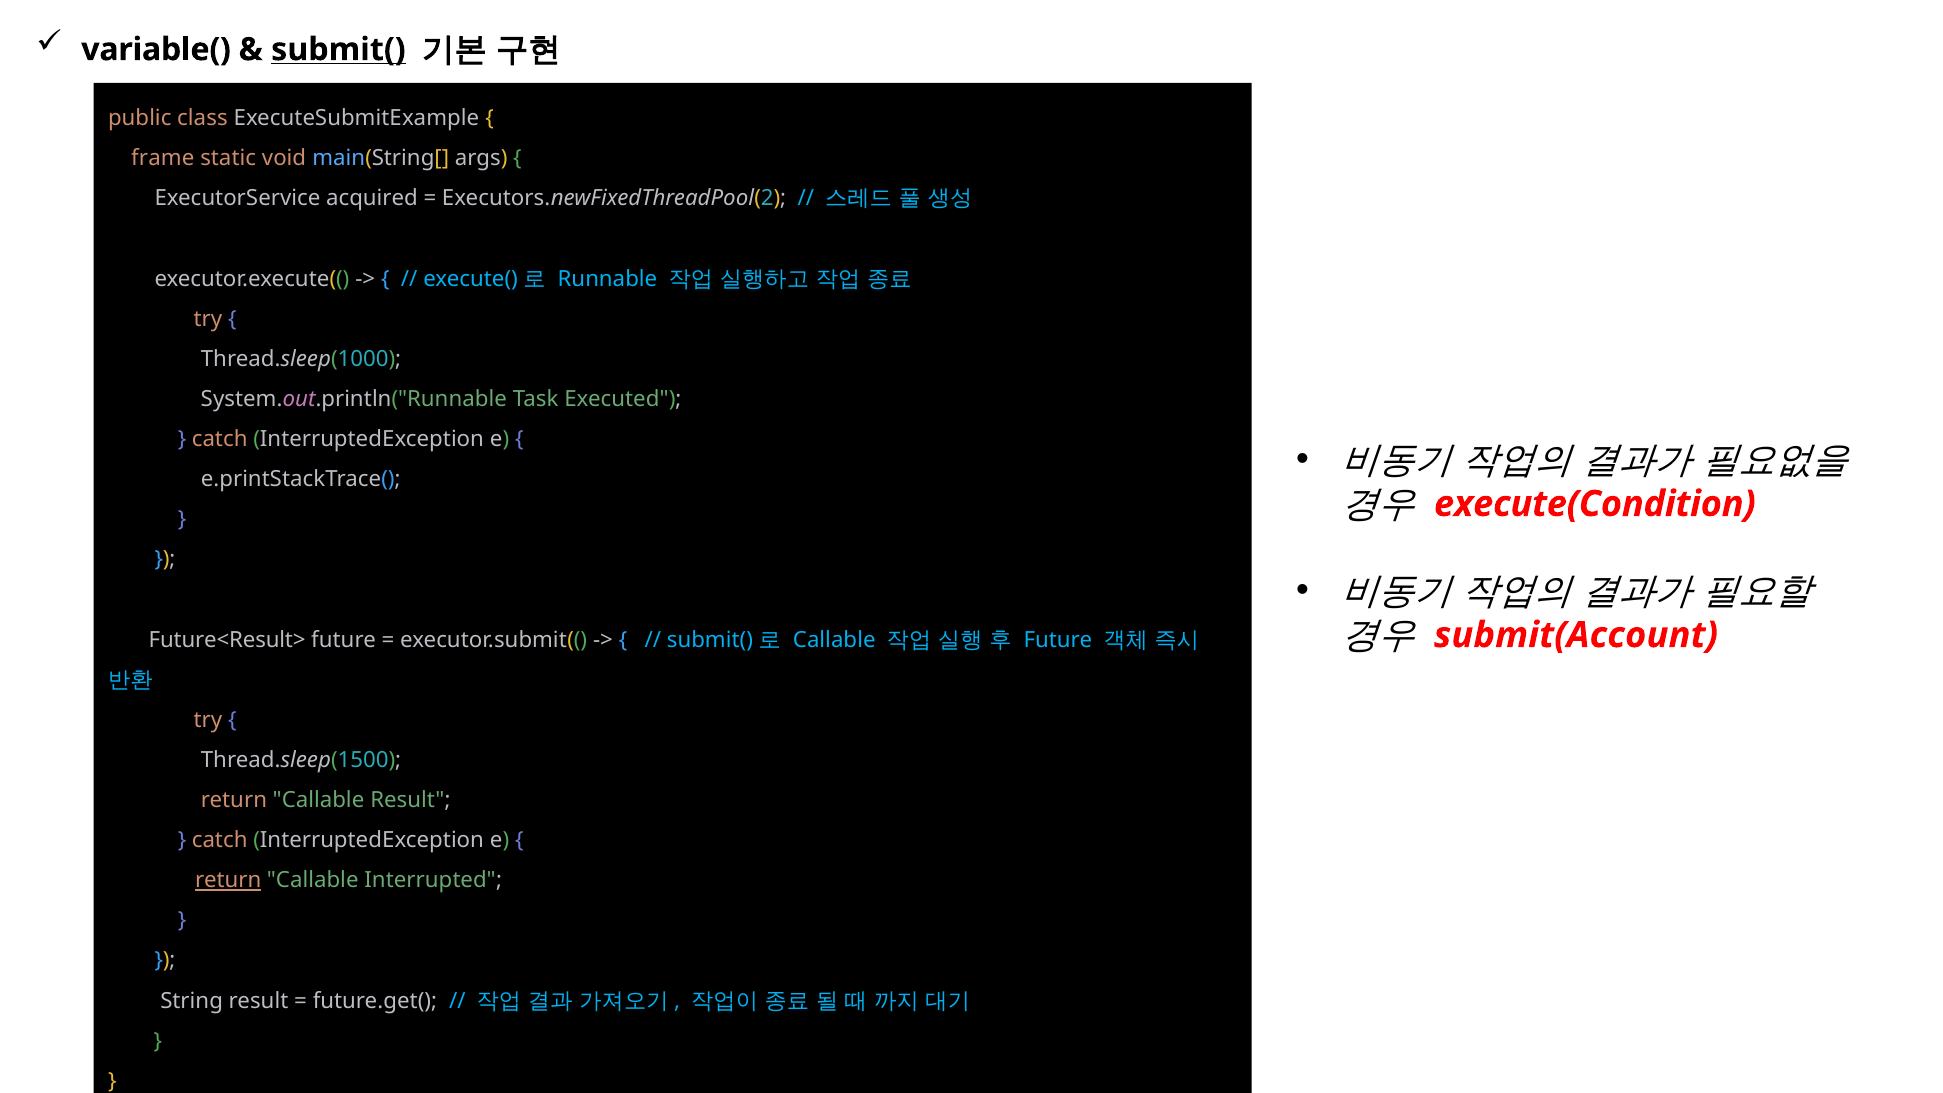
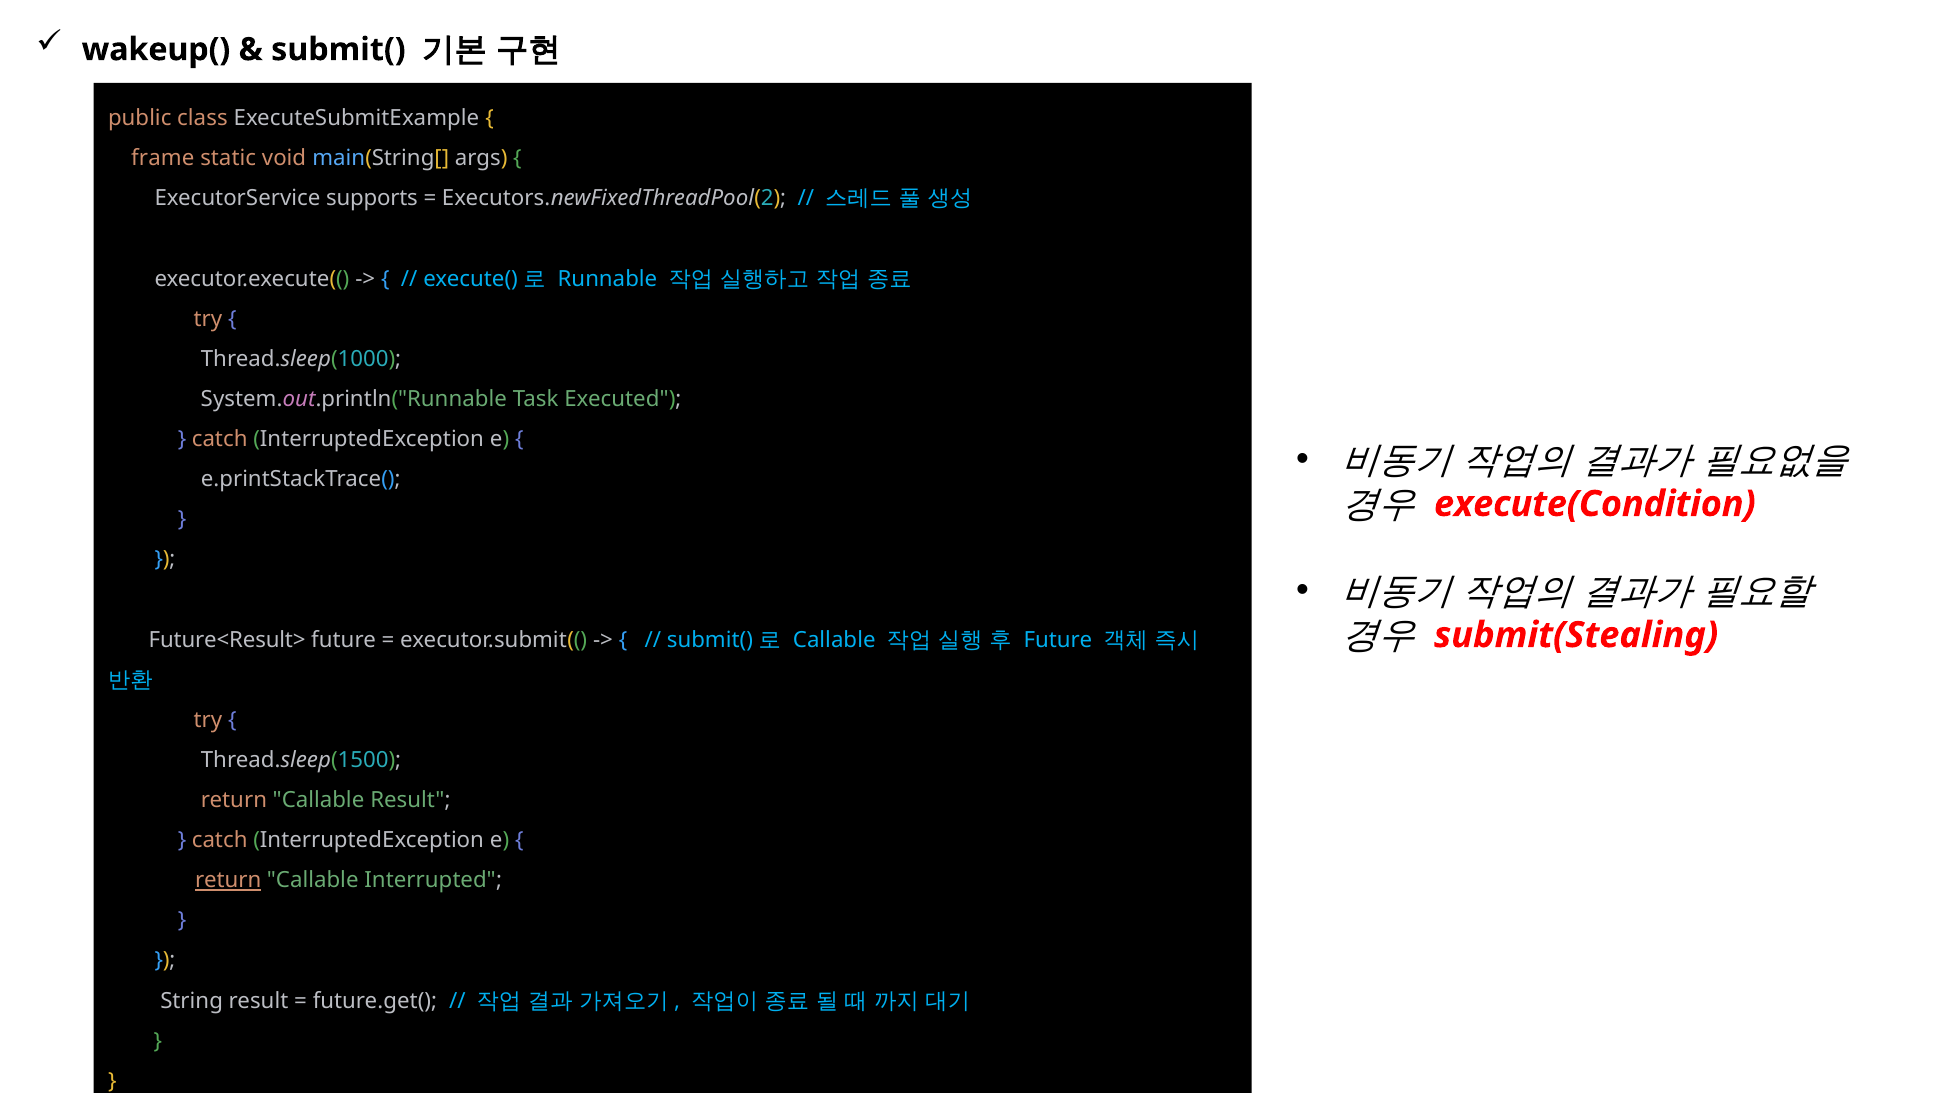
variable(: variable( -> wakeup( (156, 50)
submit( underline: present -> none (338, 50)
acquired: acquired -> supports (372, 199)
submit(Account: submit(Account -> submit(Stealing (1576, 635)
